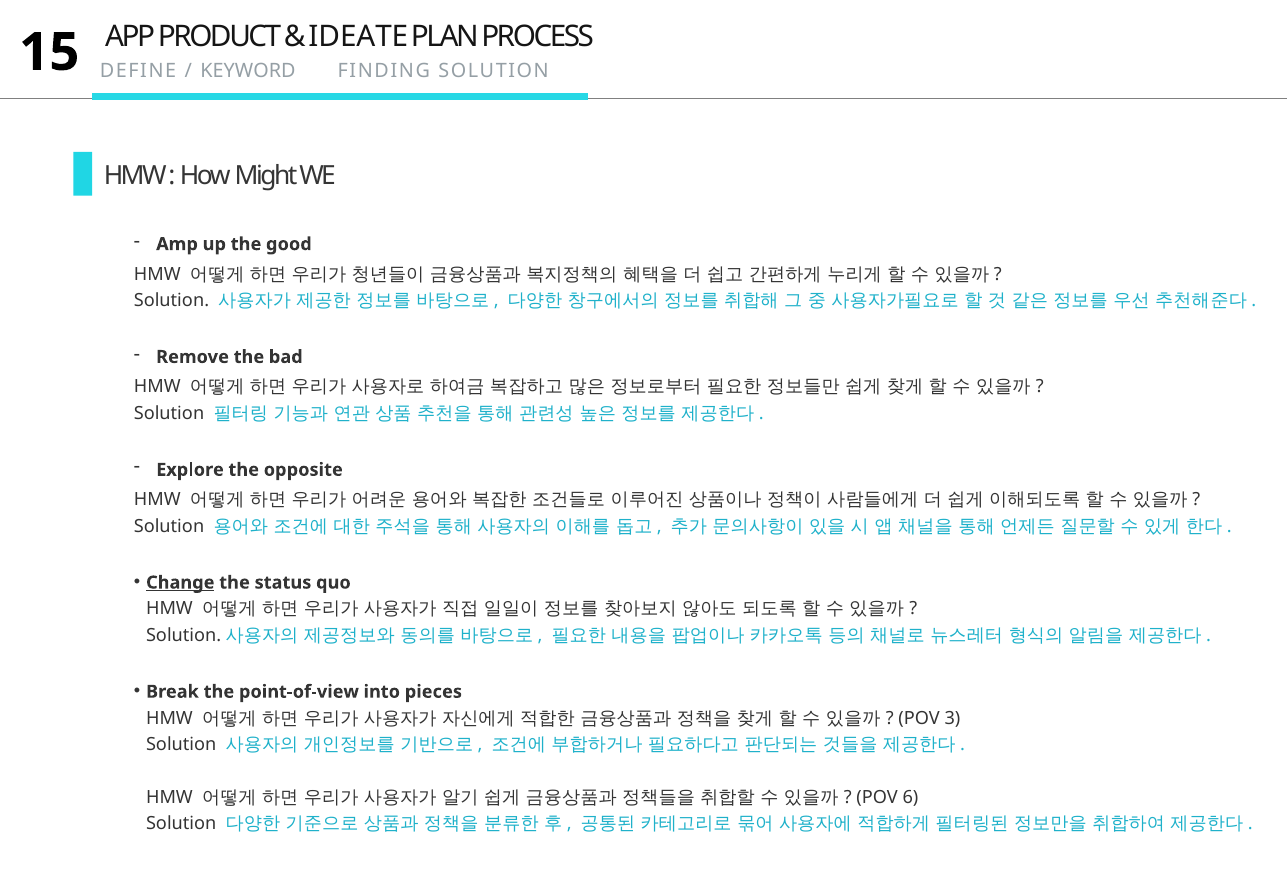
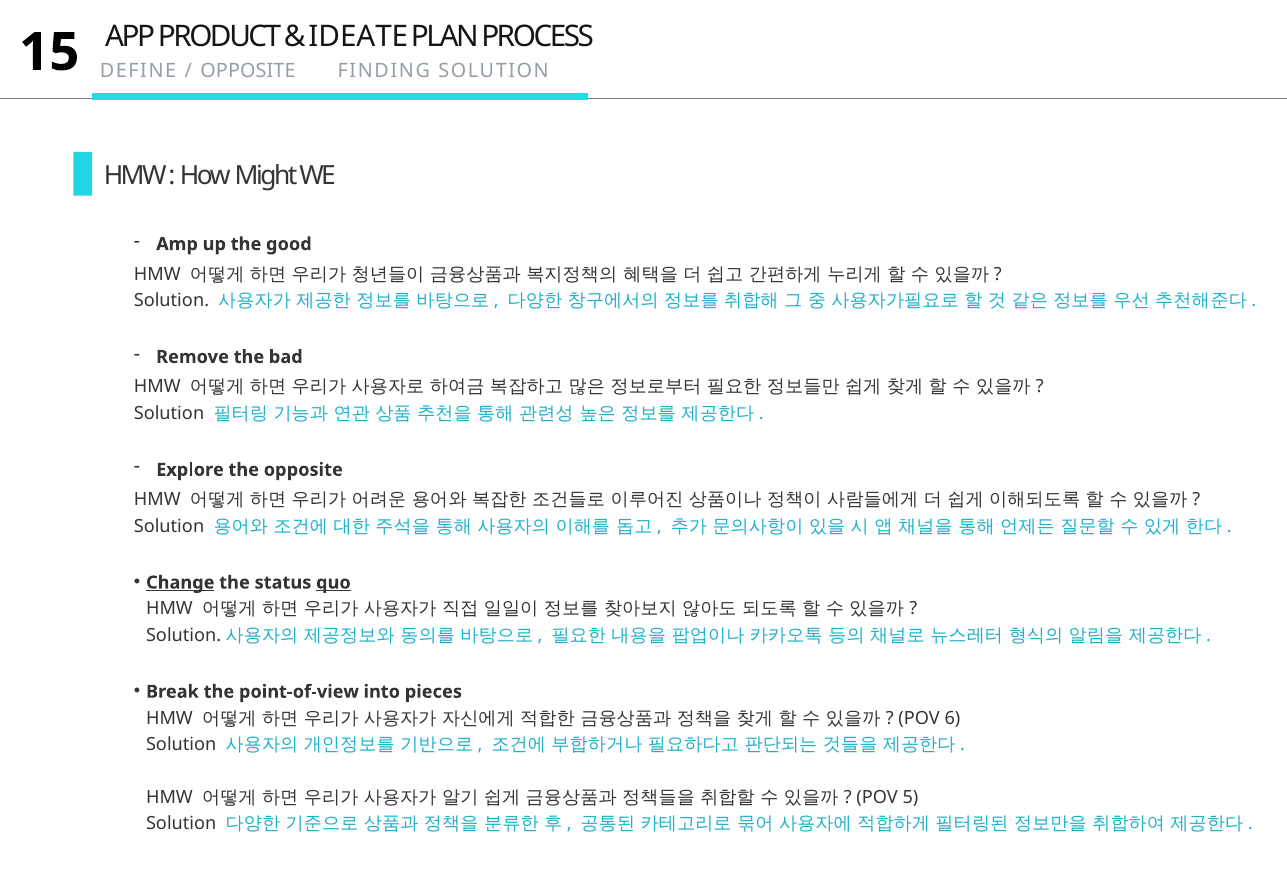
KEYWORD: KEYWORD -> OPPOSITE (248, 71)
quo underline: none -> present (333, 583)
3: 3 -> 6 (952, 718)
6: 6 -> 5 (910, 797)
